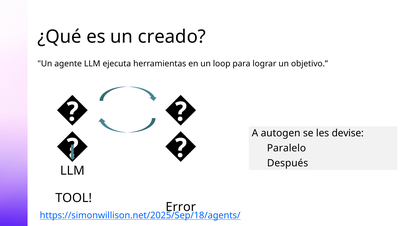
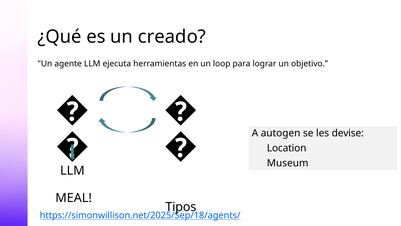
Paralelo: Paralelo -> Location (287, 148)
Después: Después -> Museum (288, 163)
TOOL: TOOL -> MEAL (74, 198)
Error: Error -> Tipos (181, 206)
